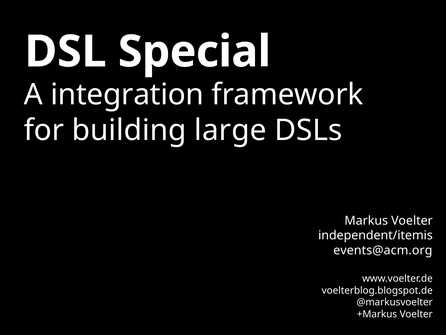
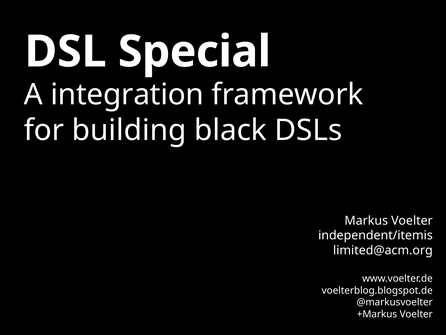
large: large -> black (231, 130)
events@acm.org: events@acm.org -> limited@acm.org (383, 250)
